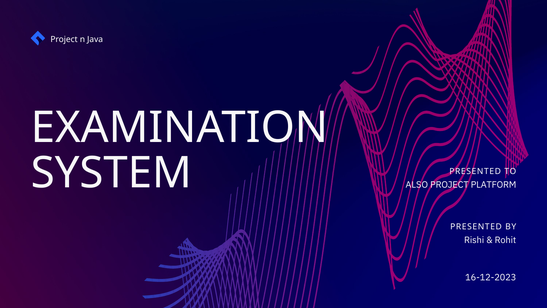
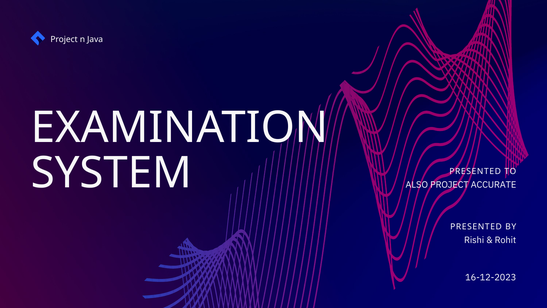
PLATFORM: PLATFORM -> ACCURATE (494, 185)
